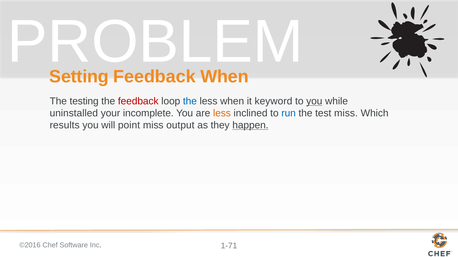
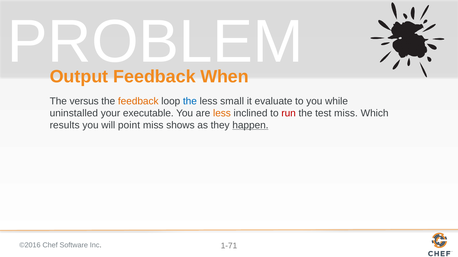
Setting: Setting -> Output (79, 77)
testing: testing -> versus (84, 101)
feedback colour: red -> orange (138, 101)
less when: when -> small (232, 101)
keyword: keyword -> evaluate (274, 101)
you underline: present -> none (314, 101)
incomplete: incomplete -> executable (148, 113)
run colour: blue -> red (289, 113)
output: output -> shows (180, 126)
